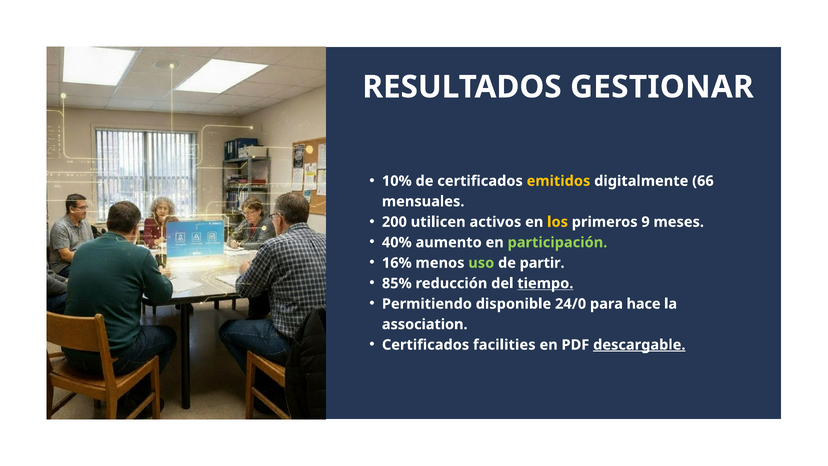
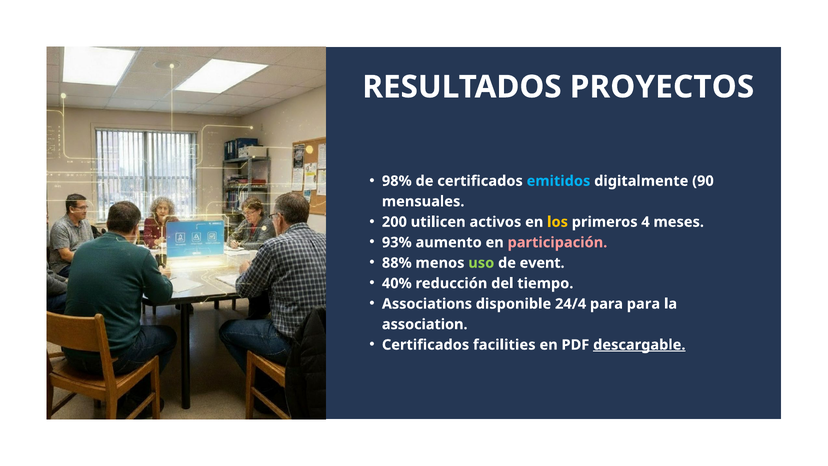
GESTIONAR: GESTIONAR -> PROYECTOS (662, 87)
10%: 10% -> 98% (397, 181)
emitidos colour: yellow -> light blue (558, 181)
66: 66 -> 90 (703, 181)
9: 9 -> 4 (646, 222)
40%: 40% -> 93% (397, 242)
participación colour: light green -> pink (557, 242)
16%: 16% -> 88% (397, 263)
partir: partir -> event (542, 263)
85%: 85% -> 40% (397, 283)
tiempo underline: present -> none (545, 283)
Permitiendo: Permitiendo -> Associations (427, 304)
24/0: 24/0 -> 24/4 (571, 304)
para hace: hace -> para (643, 304)
